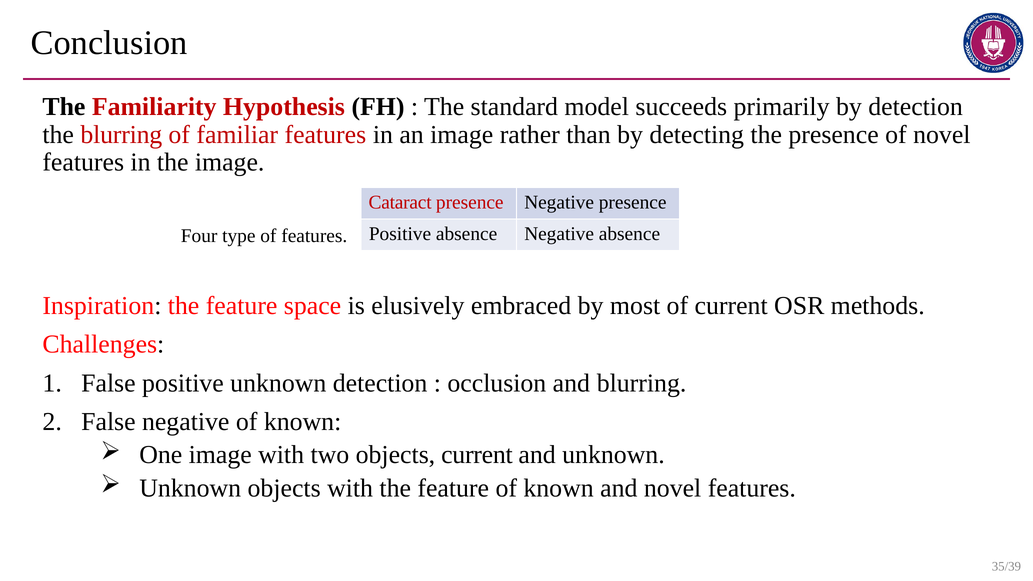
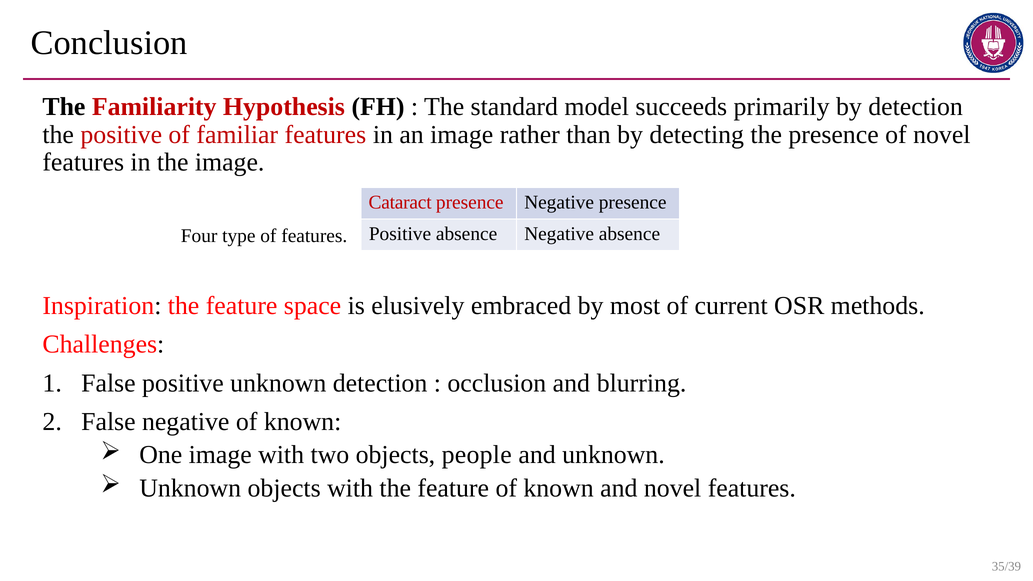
the blurring: blurring -> positive (121, 135)
objects current: current -> people (477, 455)
